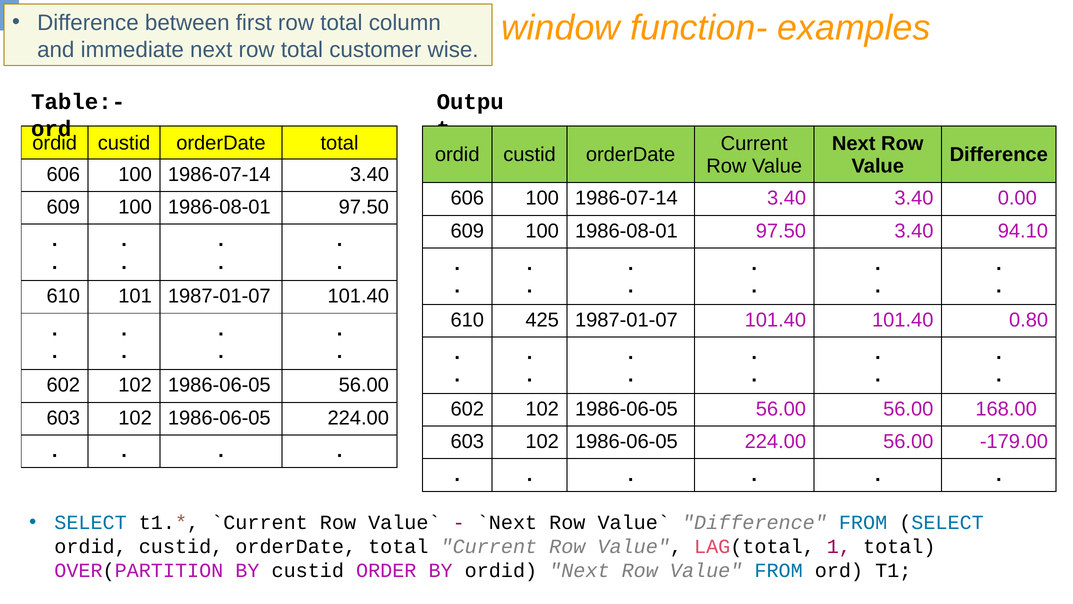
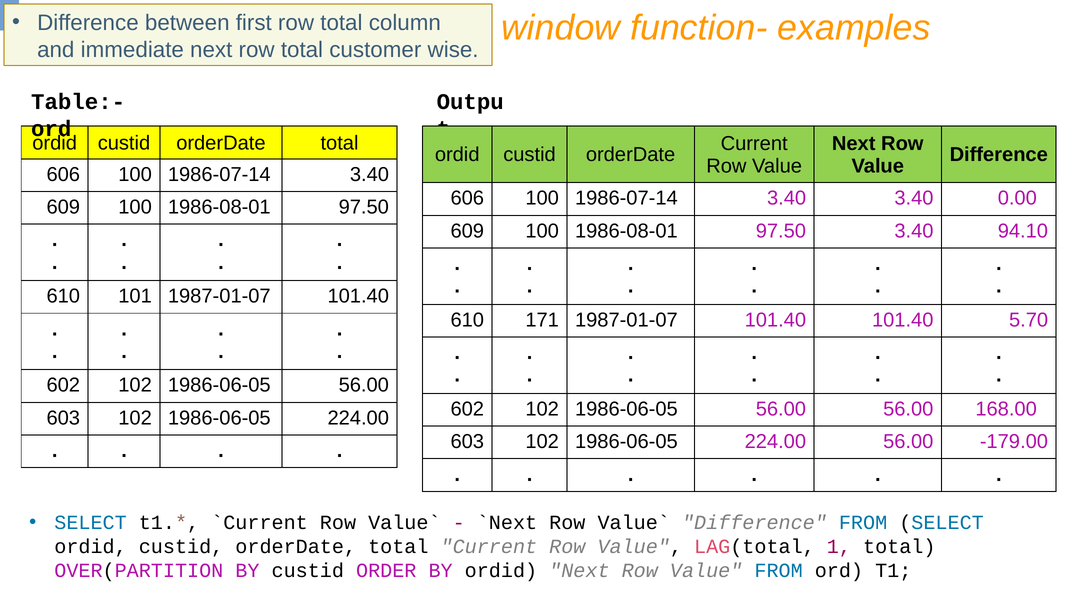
425: 425 -> 171 (542, 320)
0.80: 0.80 -> 5.70 (1029, 320)
